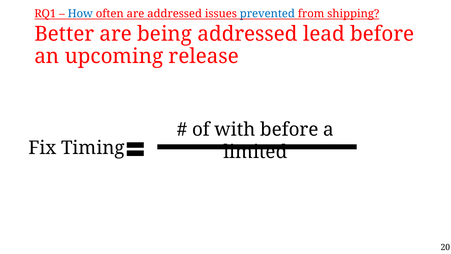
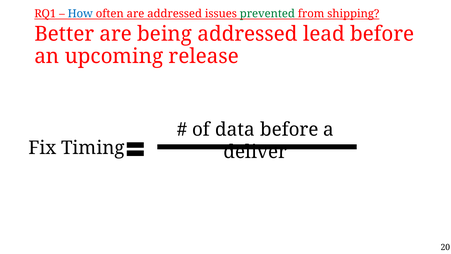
prevented colour: blue -> green (267, 14)
with: with -> data (235, 129)
limited: limited -> deliver (255, 152)
